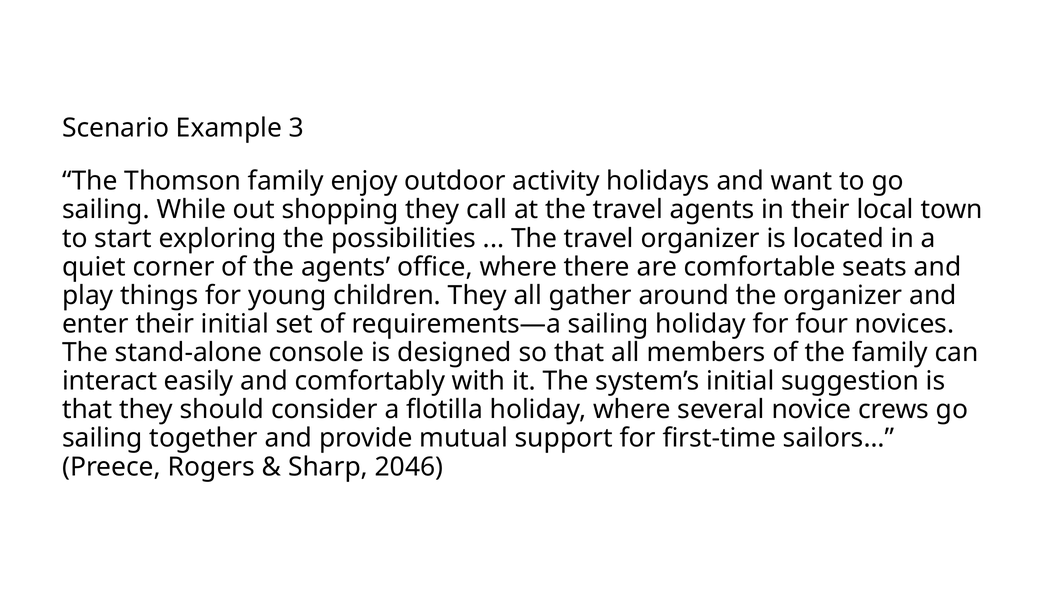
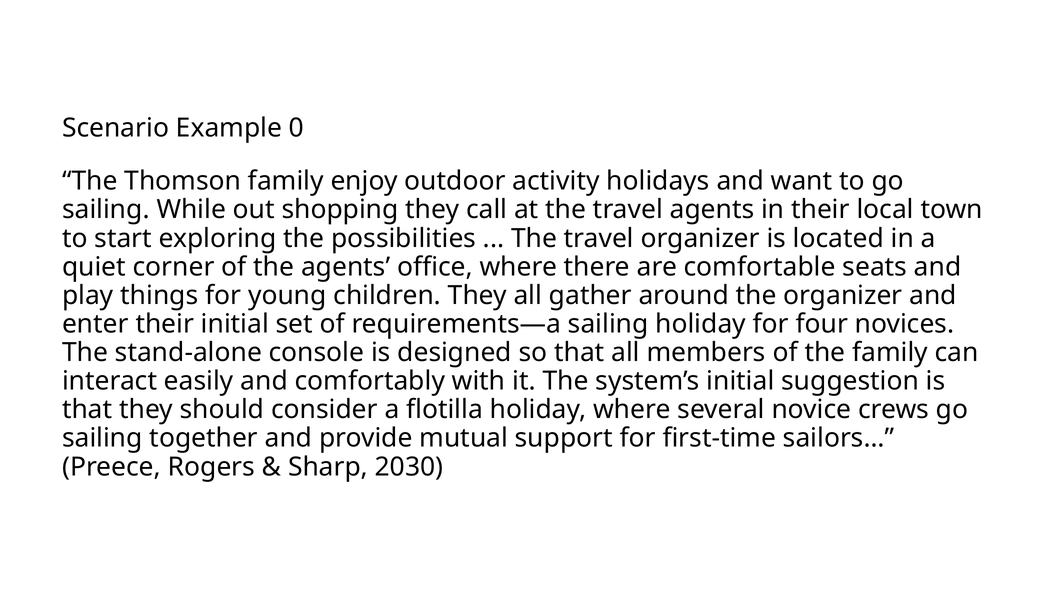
3: 3 -> 0 (297, 128)
2046: 2046 -> 2030 (409, 467)
